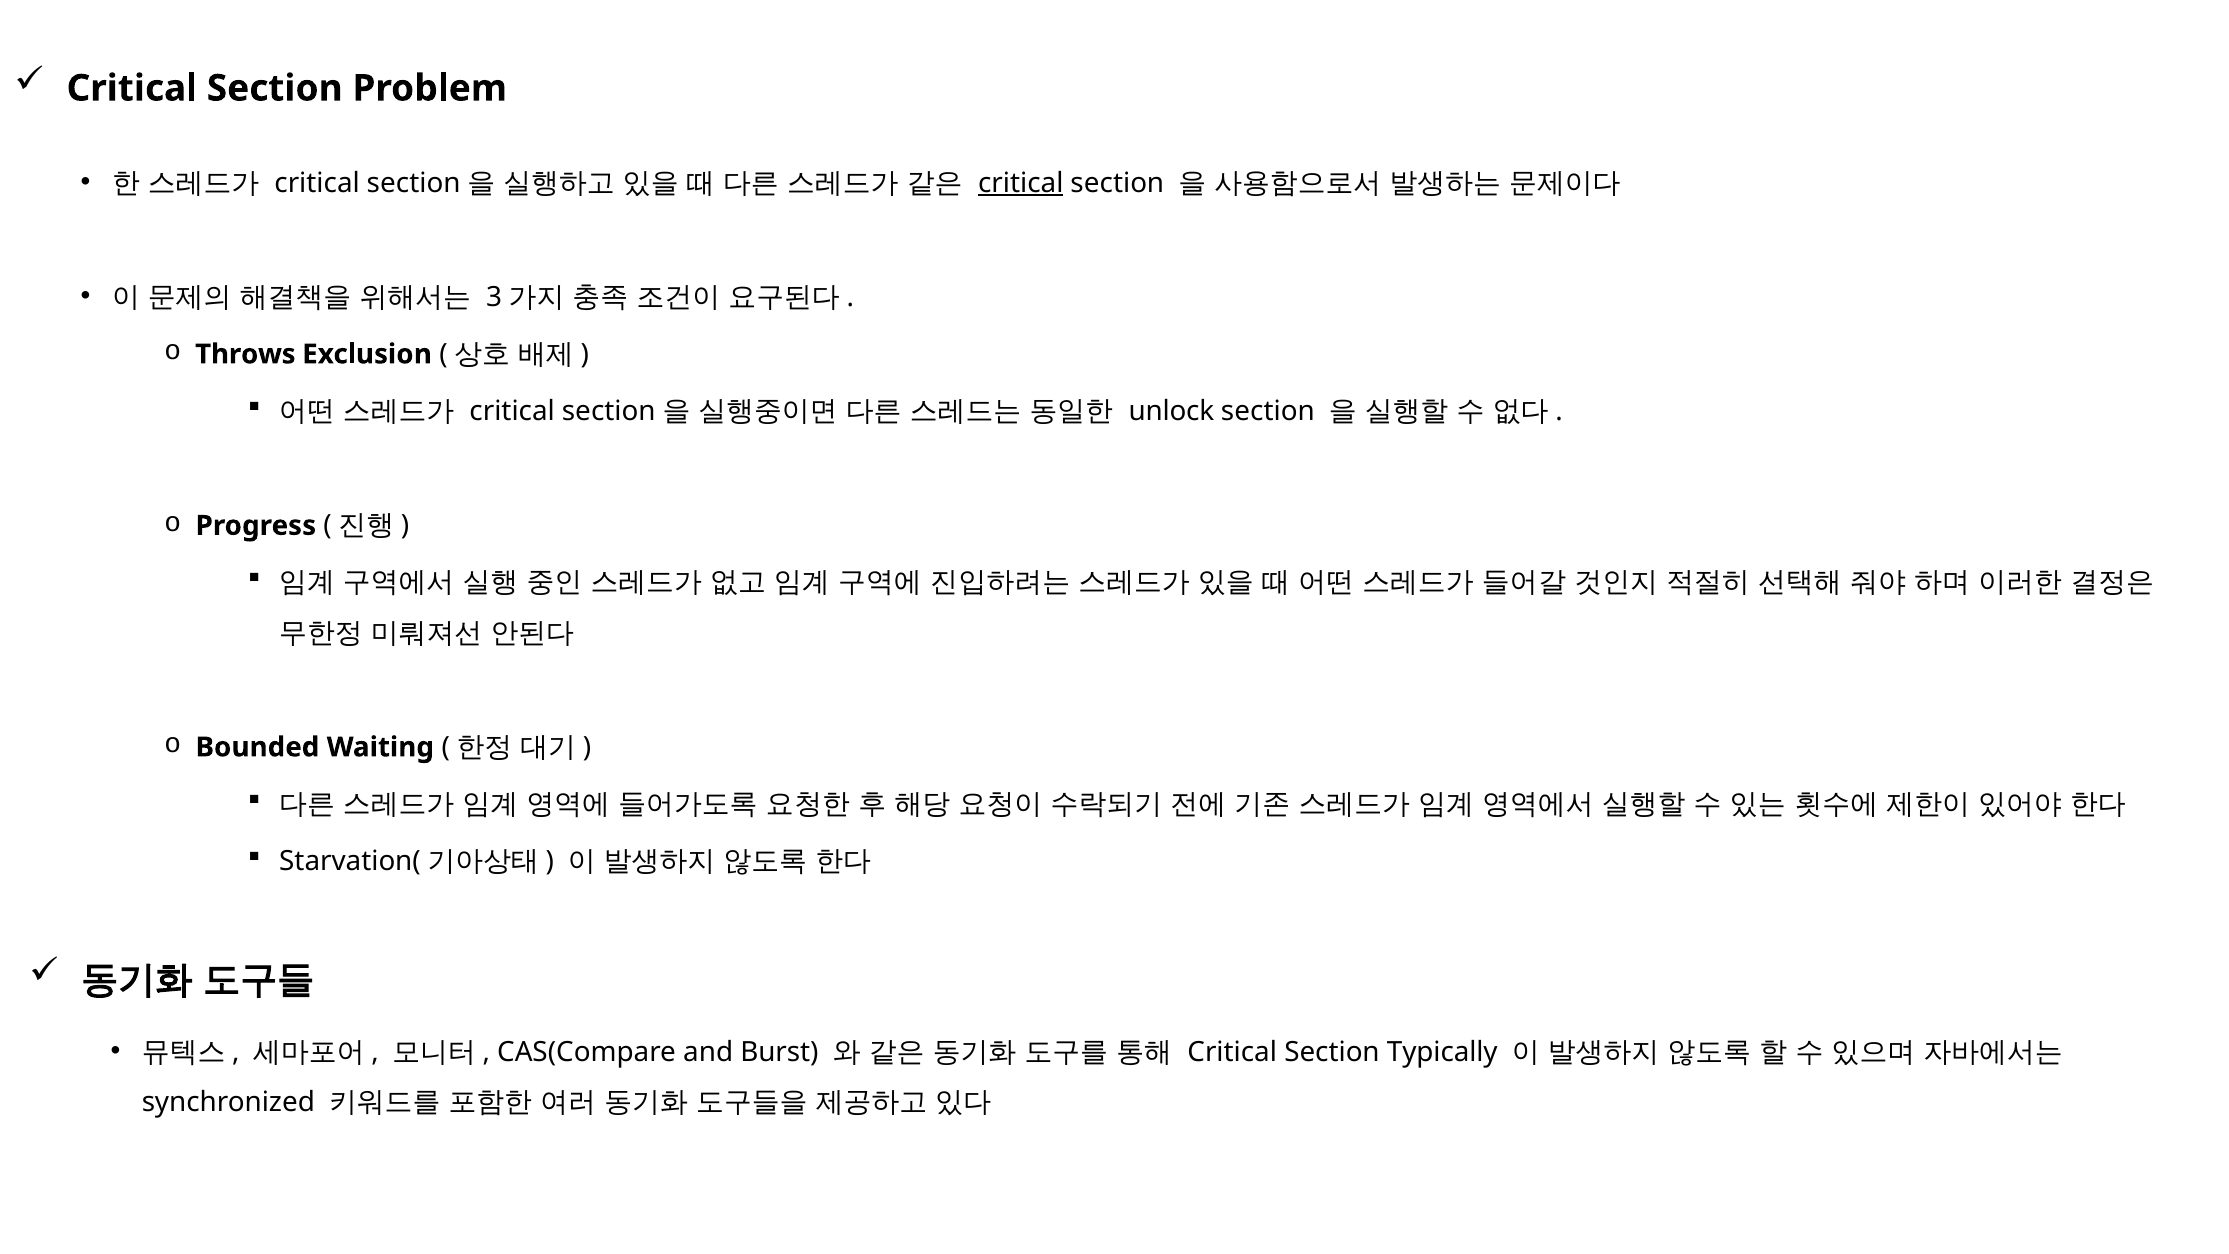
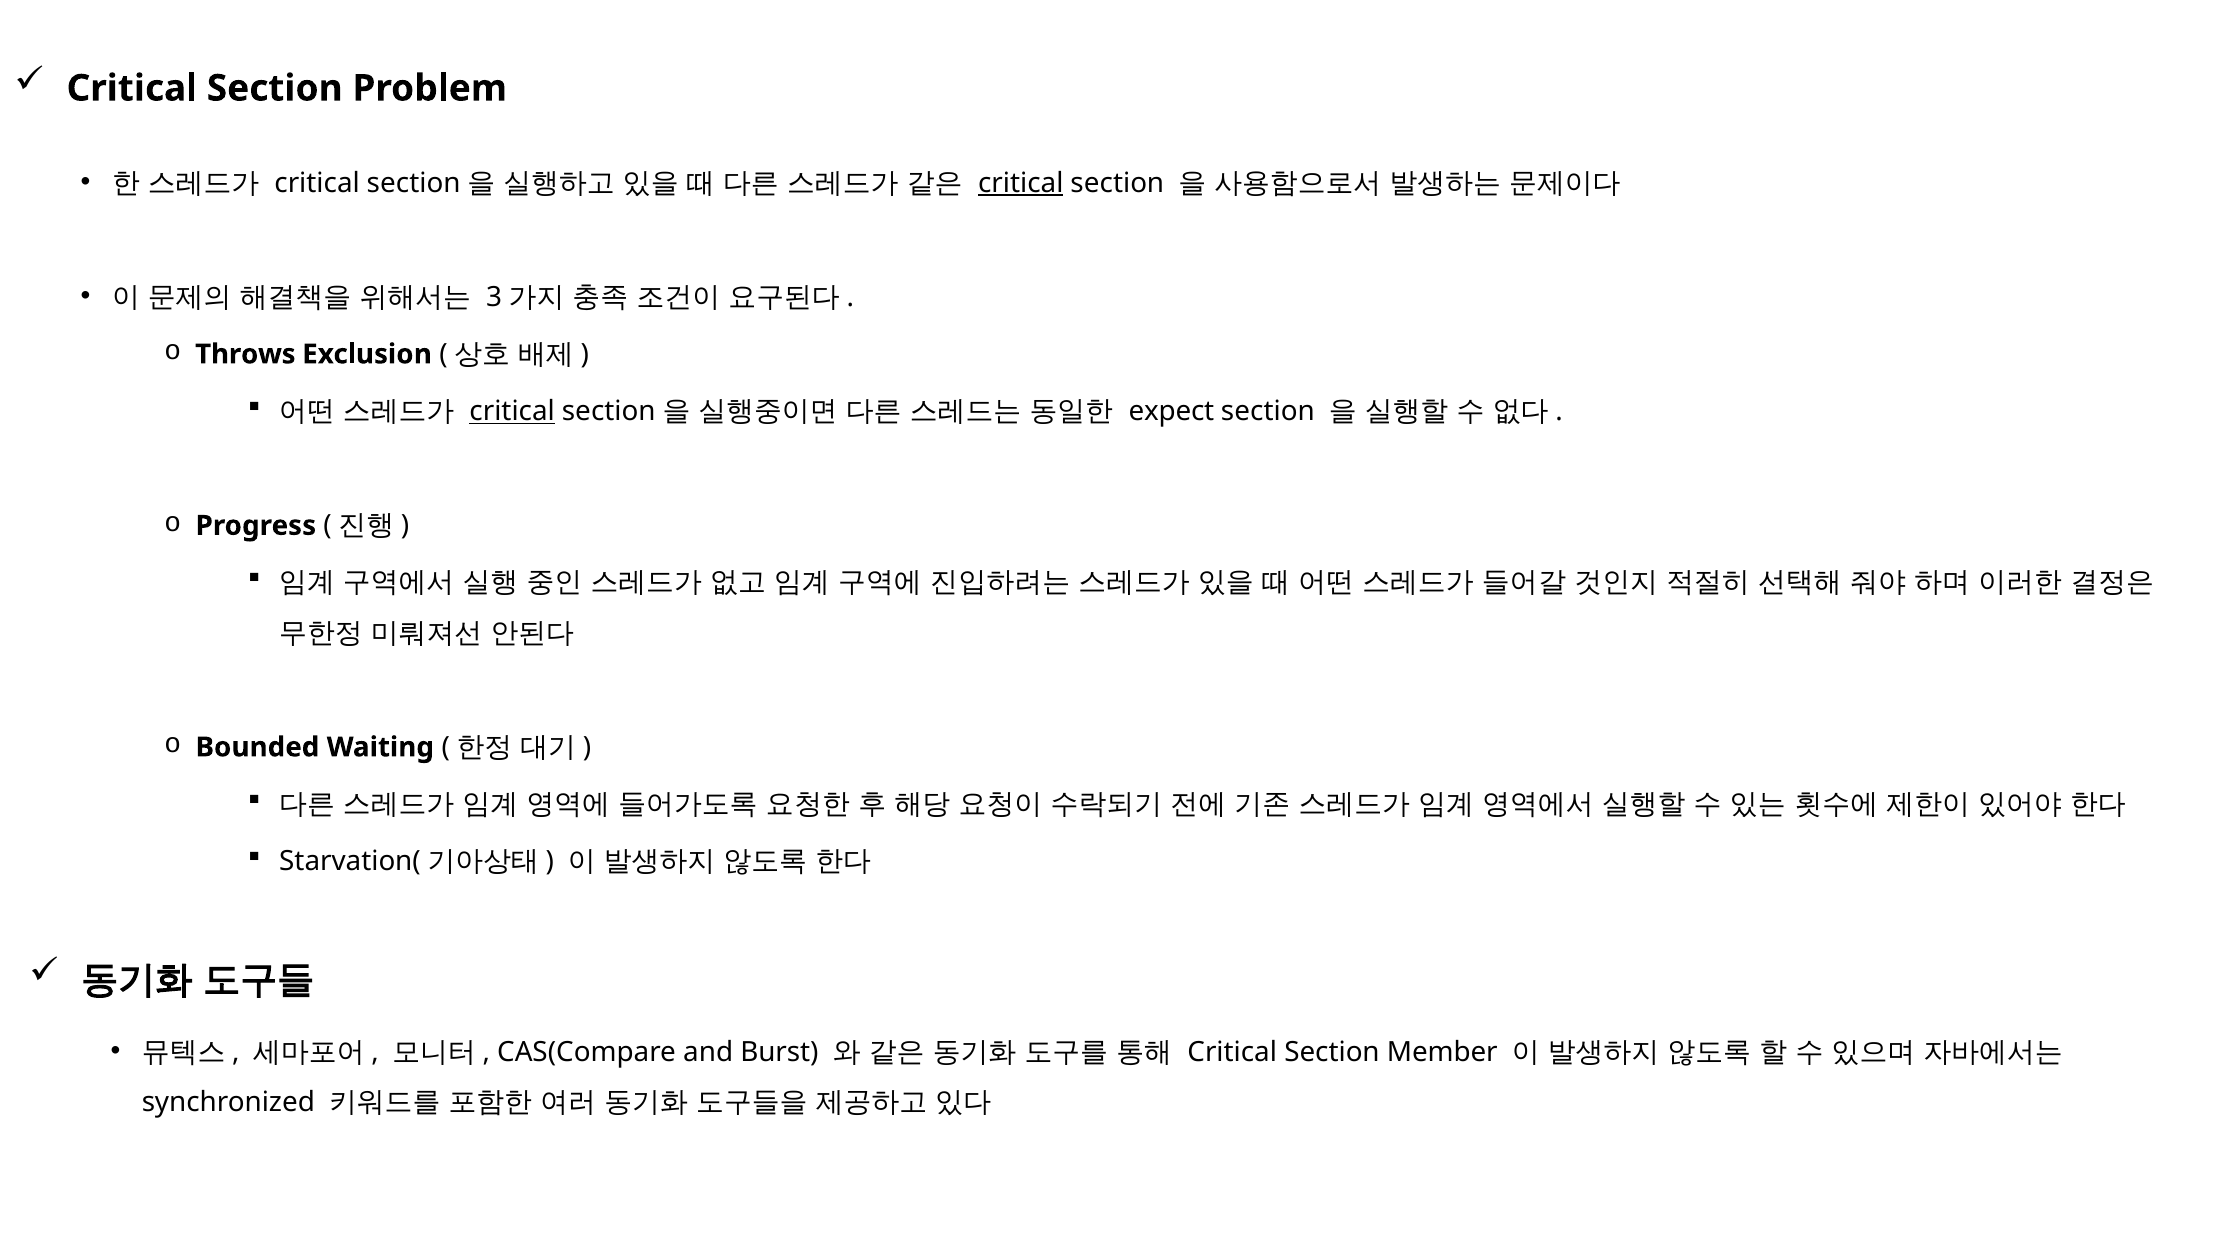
critical underline: none -> present (512, 411)
unlock: unlock -> expect (1171, 411)
Typically: Typically -> Member (1442, 1052)
